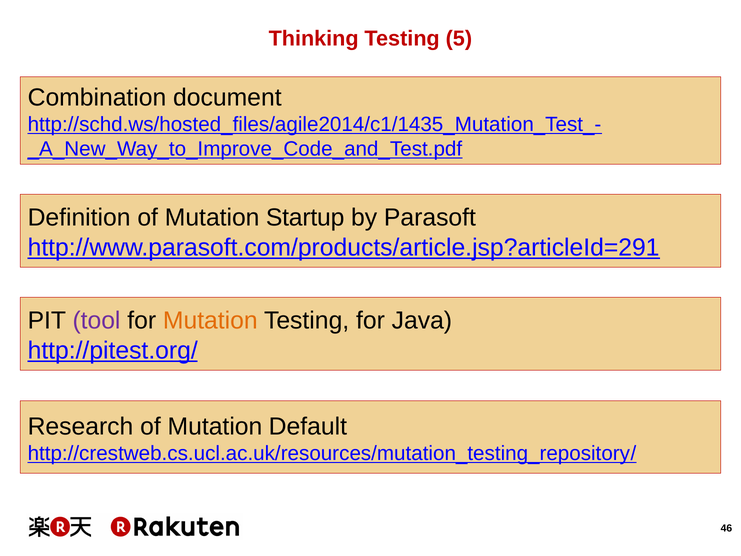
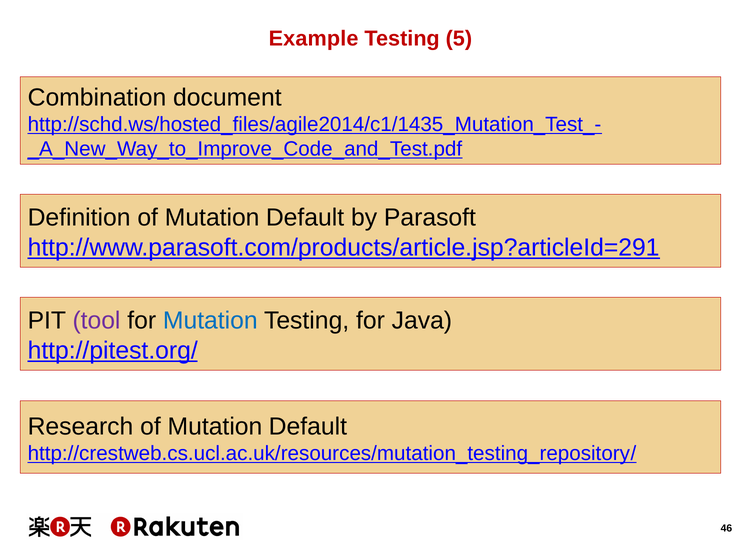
Thinking: Thinking -> Example (314, 39)
Definition of Mutation Startup: Startup -> Default (305, 218)
Mutation colour: orange -> blue (210, 321)
